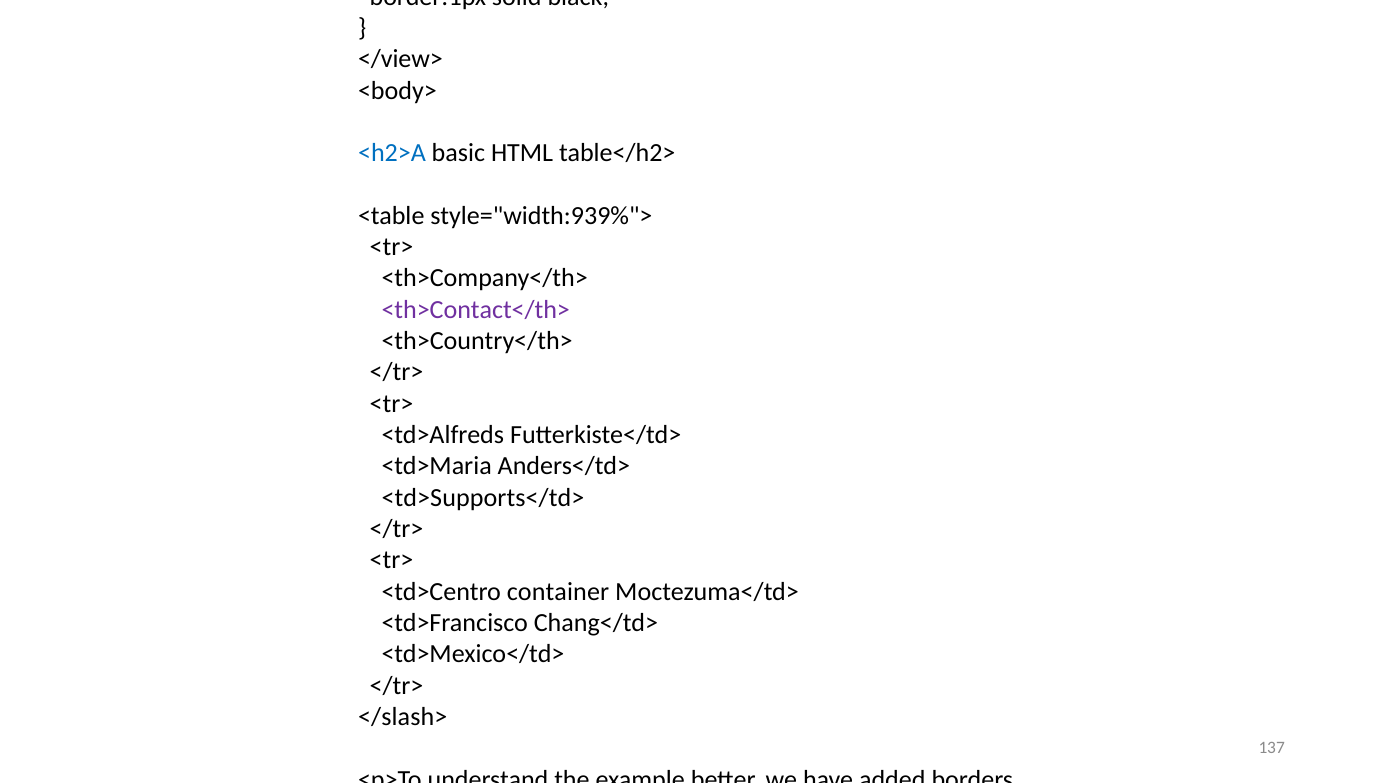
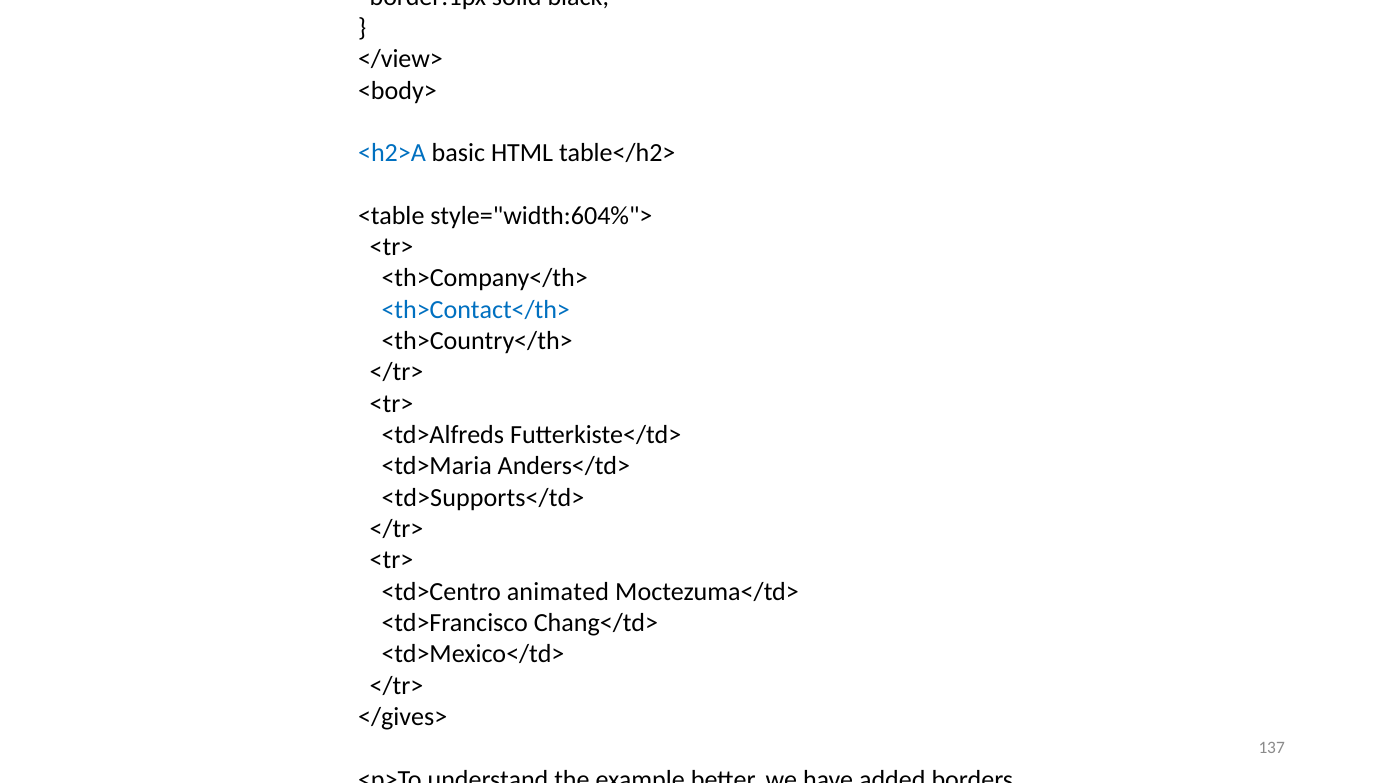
style="width:939%">: style="width:939%"> -> style="width:604%"> (541, 216)
<th>Contact</th> colour: purple -> blue (476, 309)
container: container -> animated (558, 591)
</slash>: </slash> -> </gives> (403, 716)
